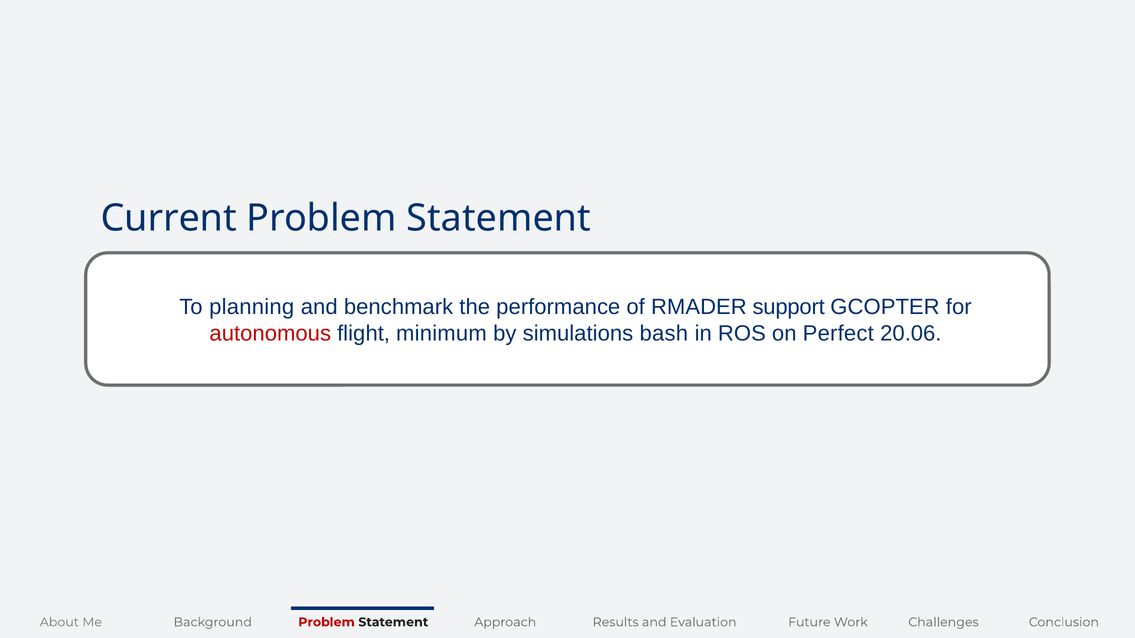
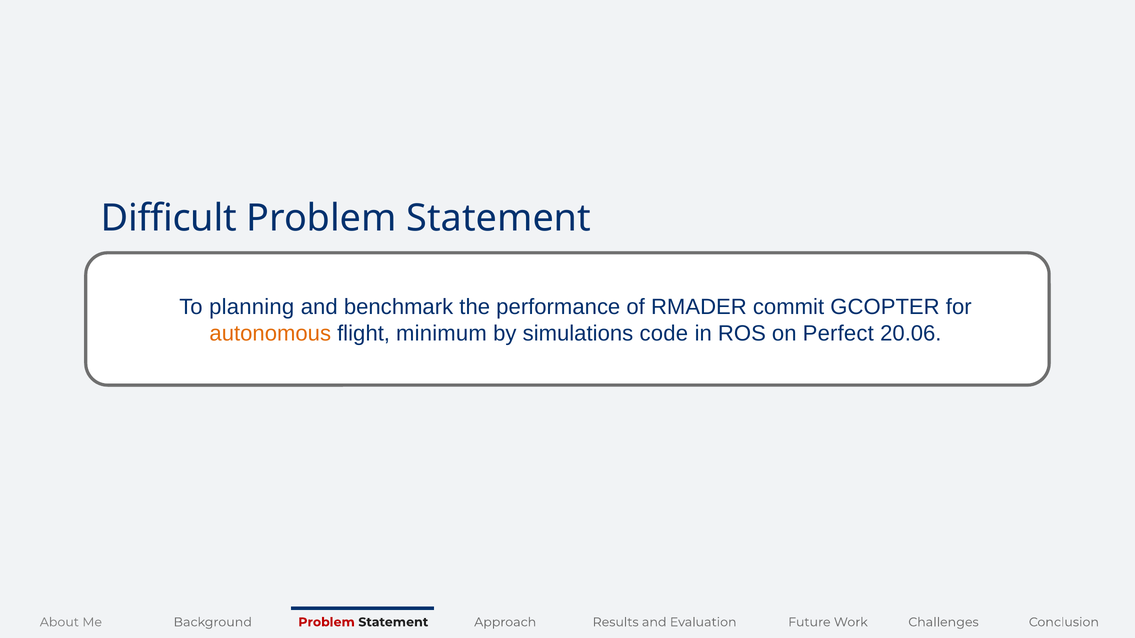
Current: Current -> Difficult (169, 219)
support: support -> commit (789, 307)
autonomous colour: red -> orange (270, 334)
bash: bash -> code (664, 334)
